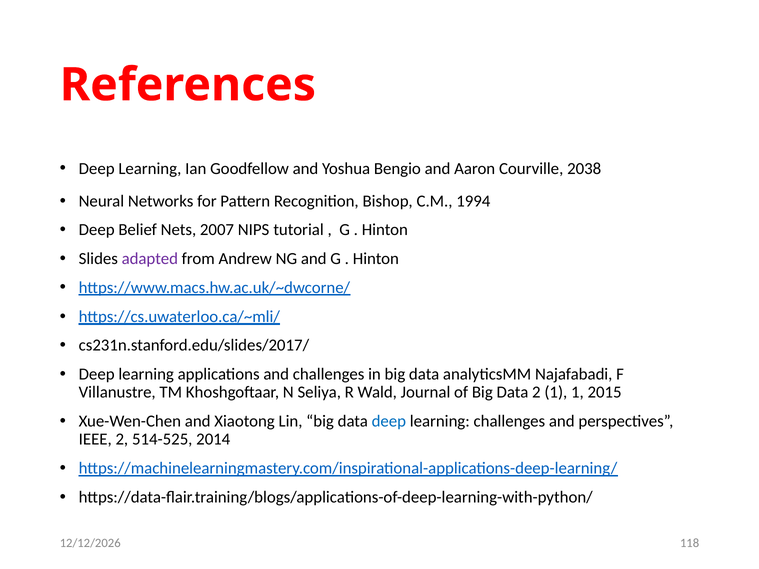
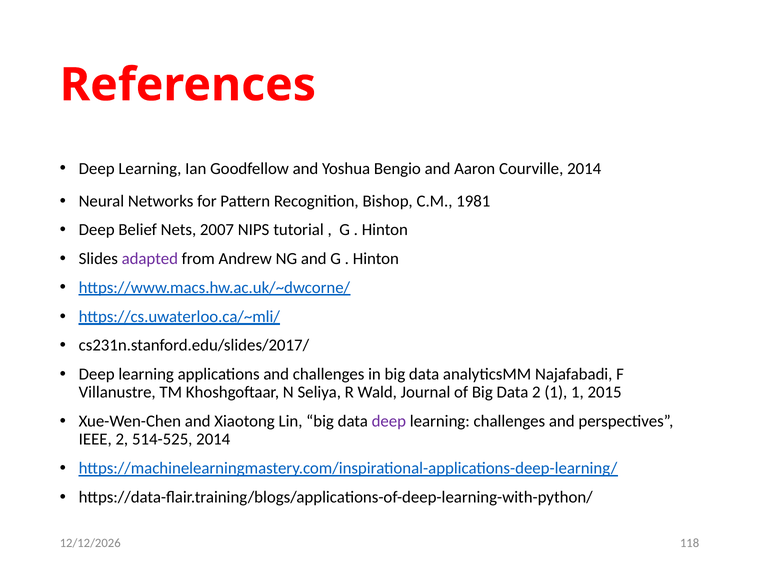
Courville 2038: 2038 -> 2014 (584, 169)
1994: 1994 -> 1981 (473, 201)
deep colour: blue -> purple (389, 421)
